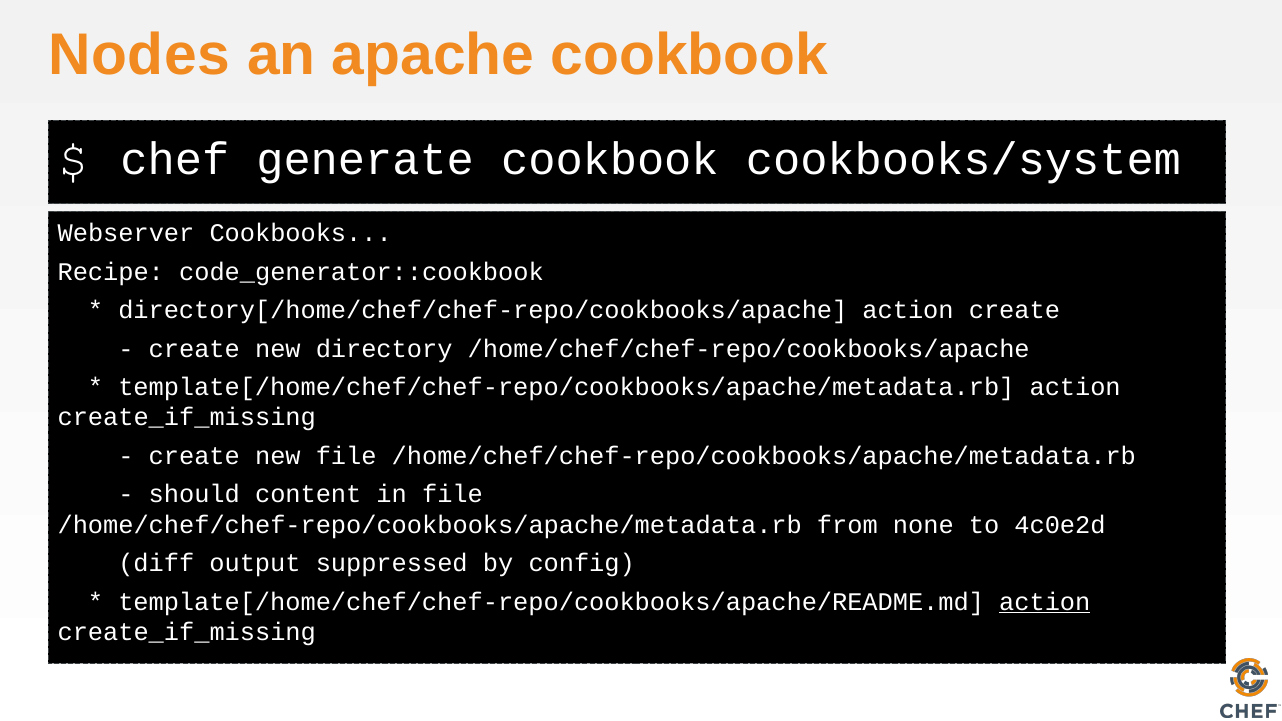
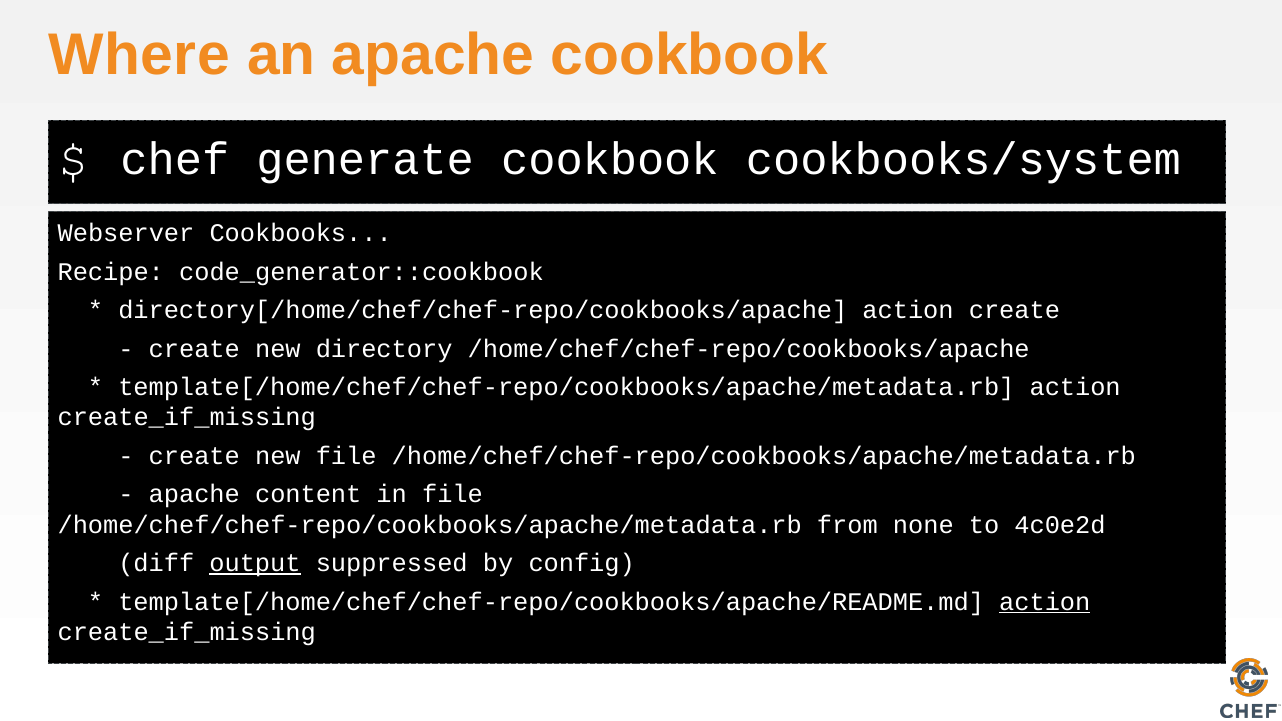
Nodes: Nodes -> Where (139, 55)
should: should -> apache (194, 495)
output underline: none -> present (255, 563)
